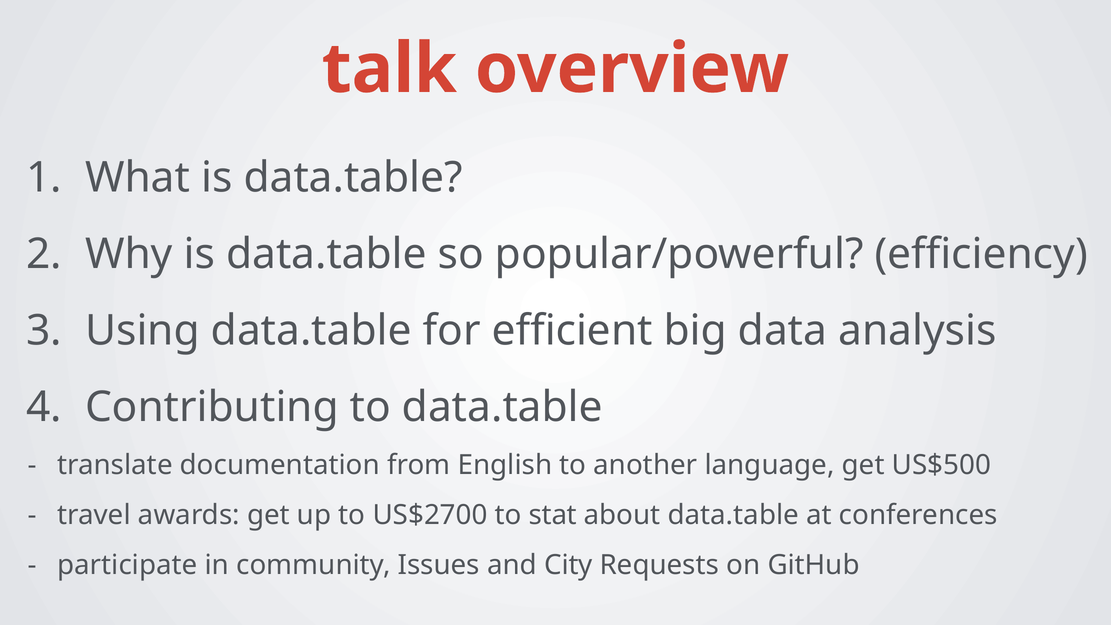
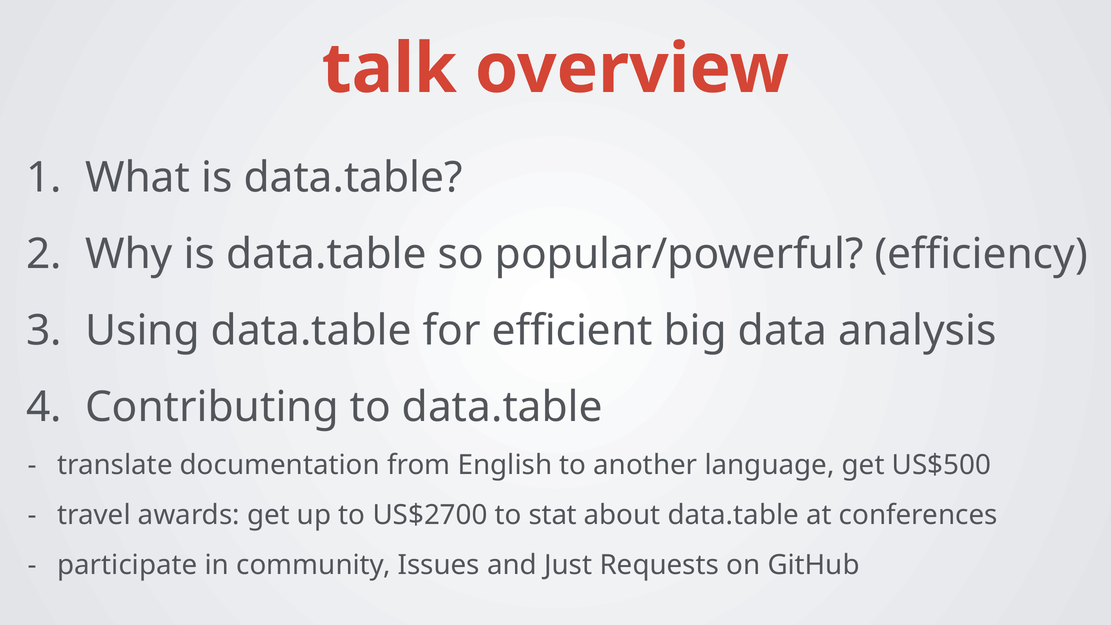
City: City -> Just (568, 565)
